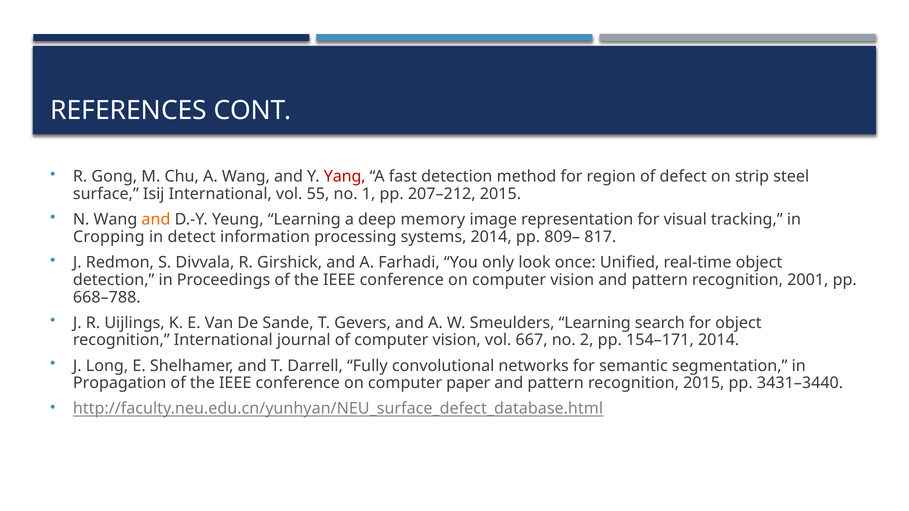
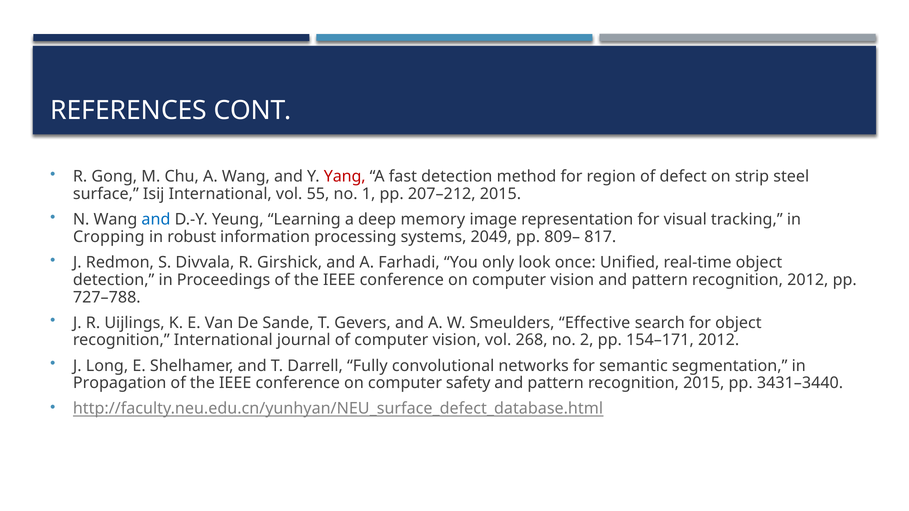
and colour: orange -> blue (156, 220)
detect: detect -> robust (192, 237)
systems 2014: 2014 -> 2049 (491, 237)
recognition 2001: 2001 -> 2012 (808, 280)
668–788: 668–788 -> 727–788 (107, 297)
Smeulders Learning: Learning -> Effective (595, 323)
667: 667 -> 268 (532, 340)
154–171 2014: 2014 -> 2012 (719, 340)
paper: paper -> safety (468, 383)
